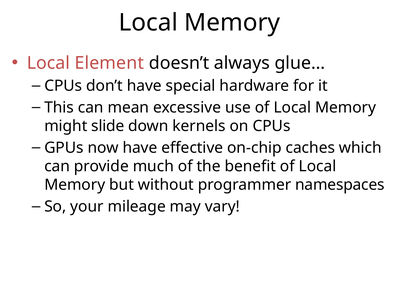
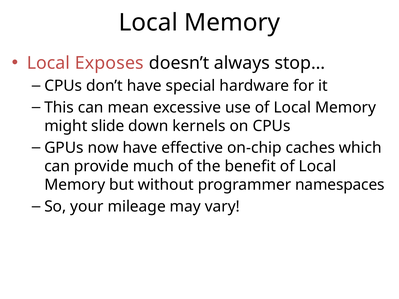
Element: Element -> Exposes (109, 63)
glue…: glue… -> stop… (300, 63)
